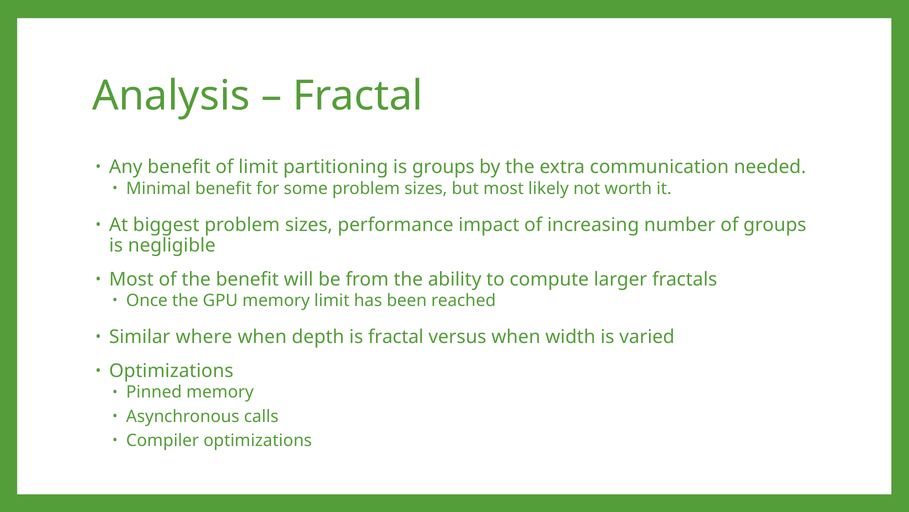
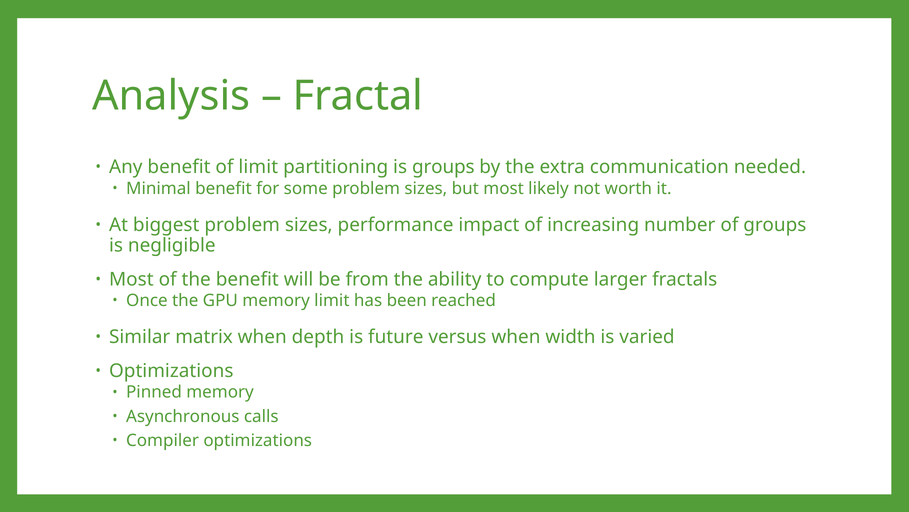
where: where -> matrix (204, 337)
is fractal: fractal -> future (396, 337)
